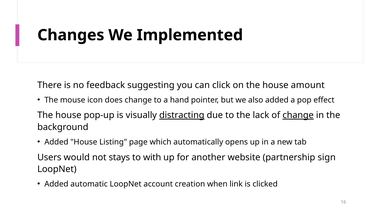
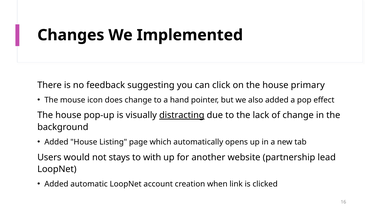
amount: amount -> primary (308, 85)
change underline: present -> none (298, 115)
sign: sign -> lead (327, 157)
